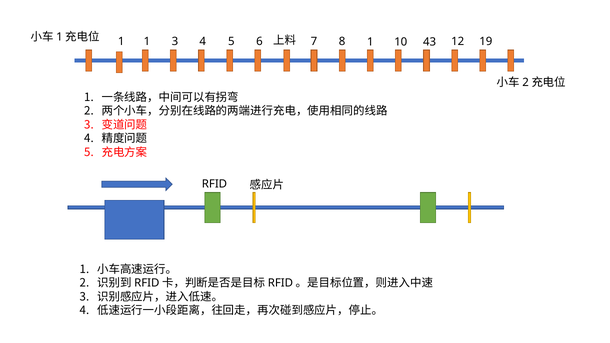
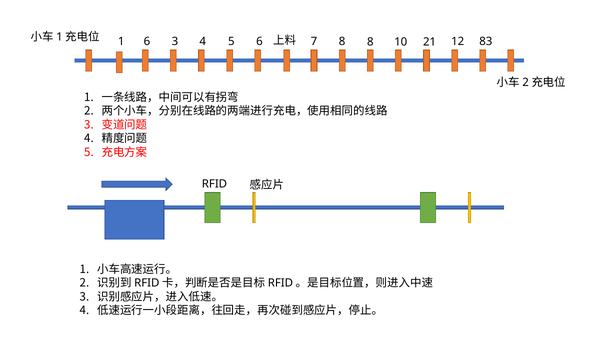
1 1: 1 -> 6 (147, 41)
8 1: 1 -> 8 (370, 42)
43: 43 -> 21 (430, 42)
19: 19 -> 83 (486, 41)
